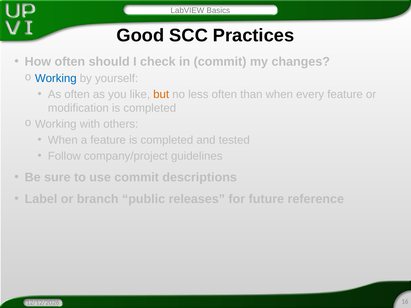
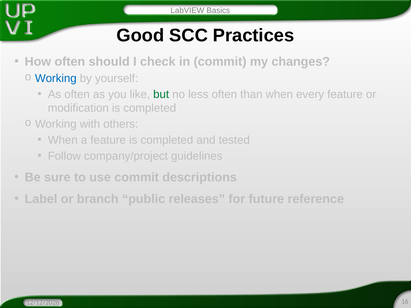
but colour: orange -> green (161, 94)
